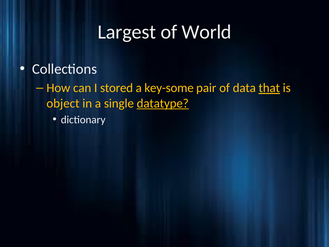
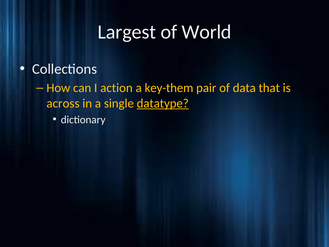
stored: stored -> action (116, 88)
key-some: key-some -> key-them (169, 88)
that underline: present -> none (269, 88)
object: object -> across (63, 103)
